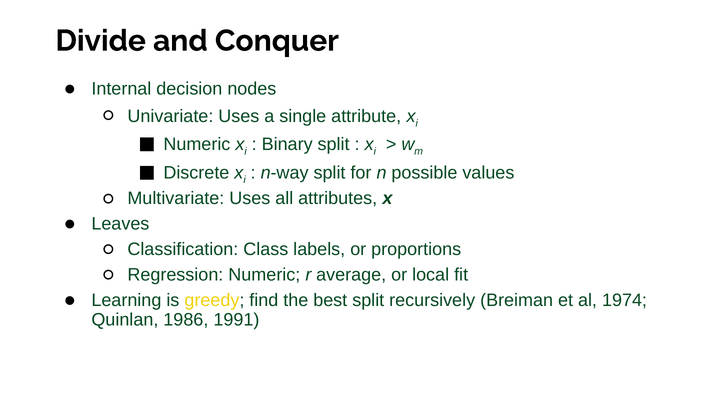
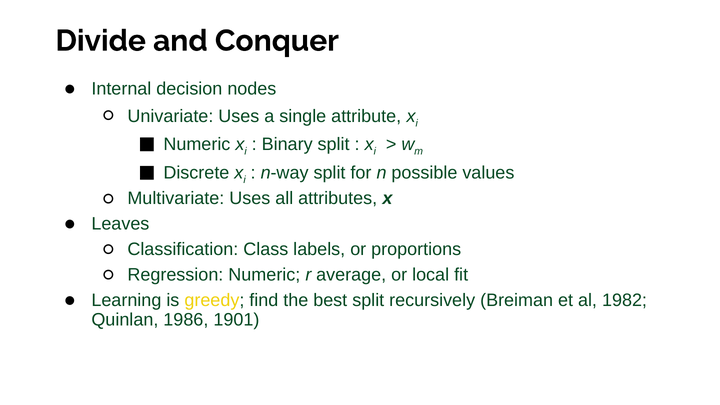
1974: 1974 -> 1982 (625, 300)
1991: 1991 -> 1901 (236, 320)
